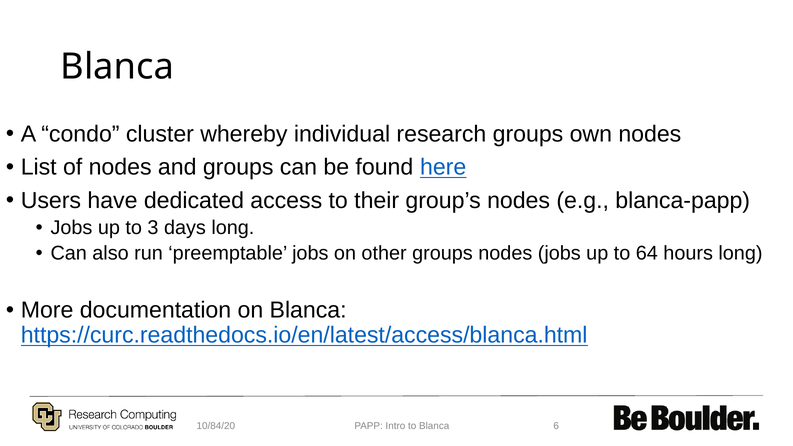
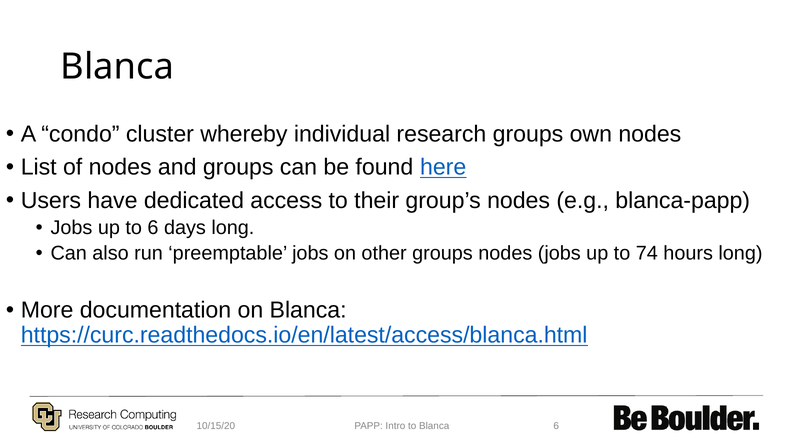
to 3: 3 -> 6 (153, 228)
64: 64 -> 74 (647, 253)
10/84/20: 10/84/20 -> 10/15/20 (216, 426)
